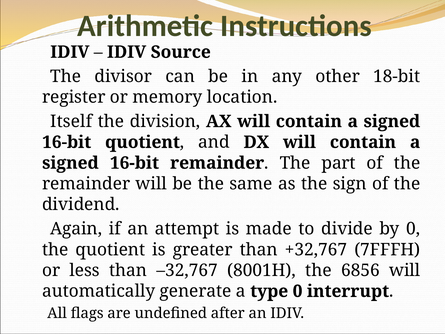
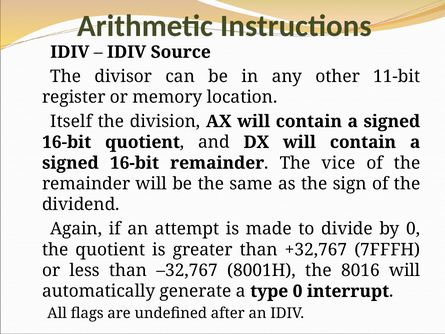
18-bit: 18-bit -> 11-bit (397, 76)
part: part -> vice (338, 163)
6856: 6856 -> 8016 (360, 270)
